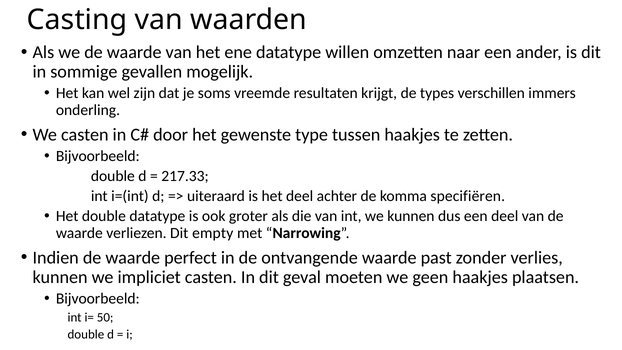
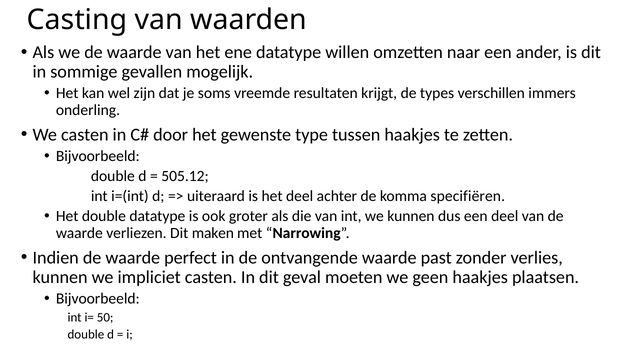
217.33: 217.33 -> 505.12 (185, 176)
empty: empty -> maken (213, 233)
